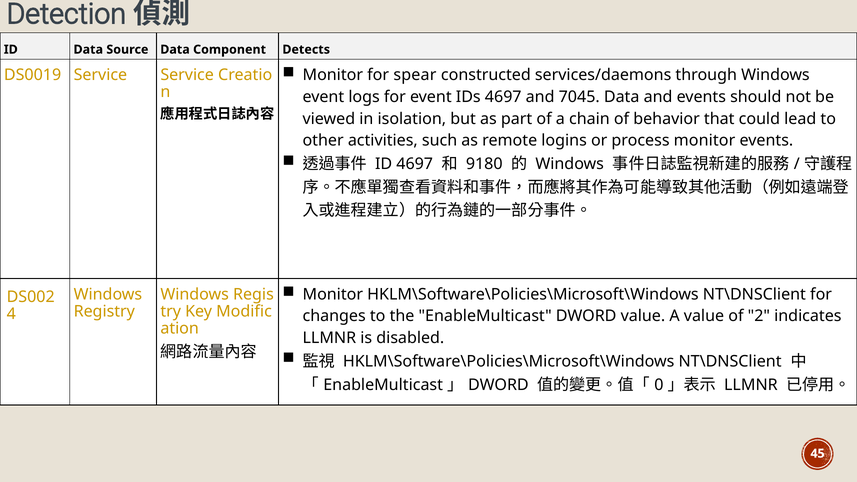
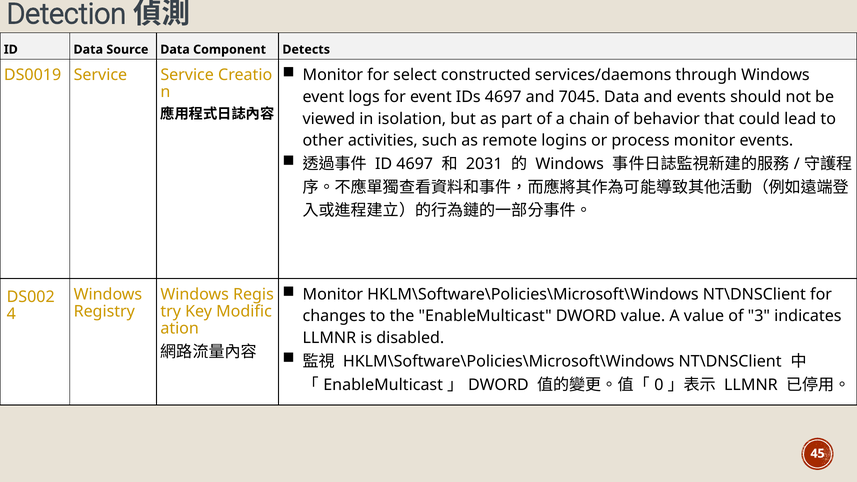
spear: spear -> select (415, 75)
9180: 9180 -> 2031 (484, 164)
2: 2 -> 3 (759, 316)
